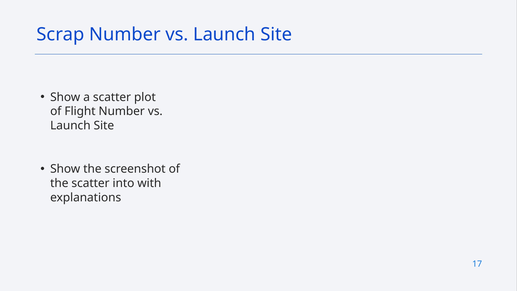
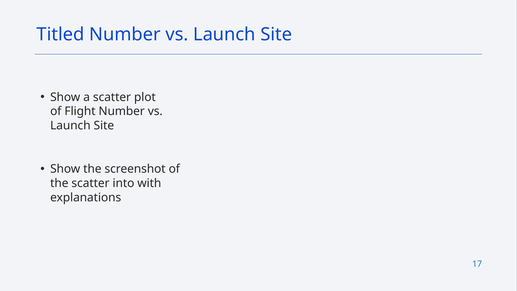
Scrap: Scrap -> Titled (61, 35)
